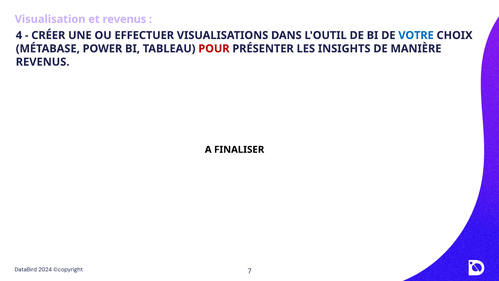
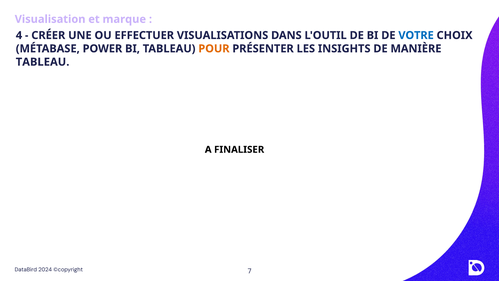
et revenus: revenus -> marque (124, 19)
POUR colour: red -> orange (214, 49)
REVENUS: REVENUS -> TABLEAU (43, 62)
